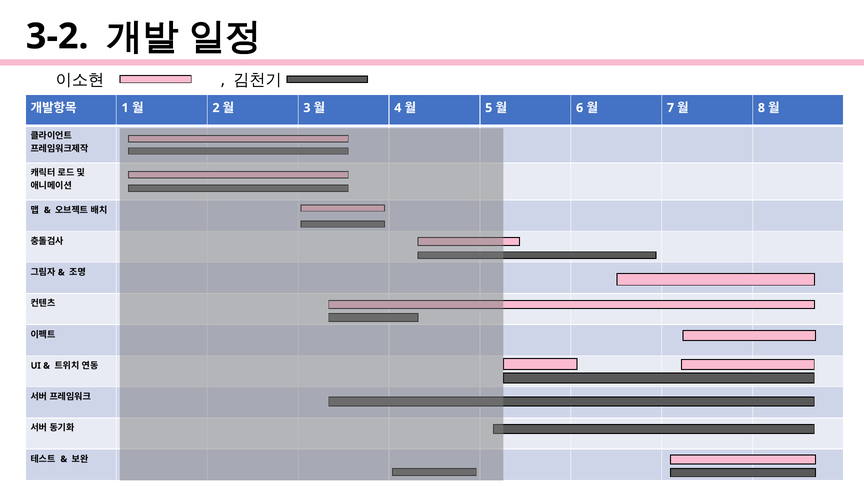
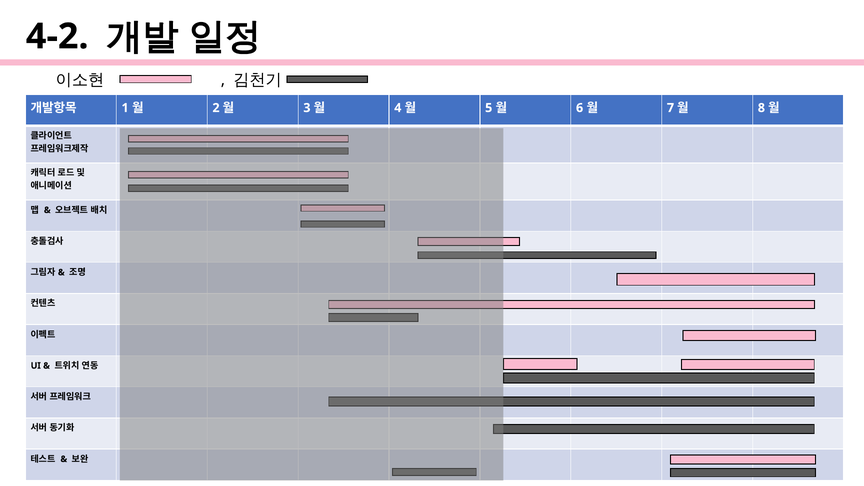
3-2: 3-2 -> 4-2 (57, 36)
